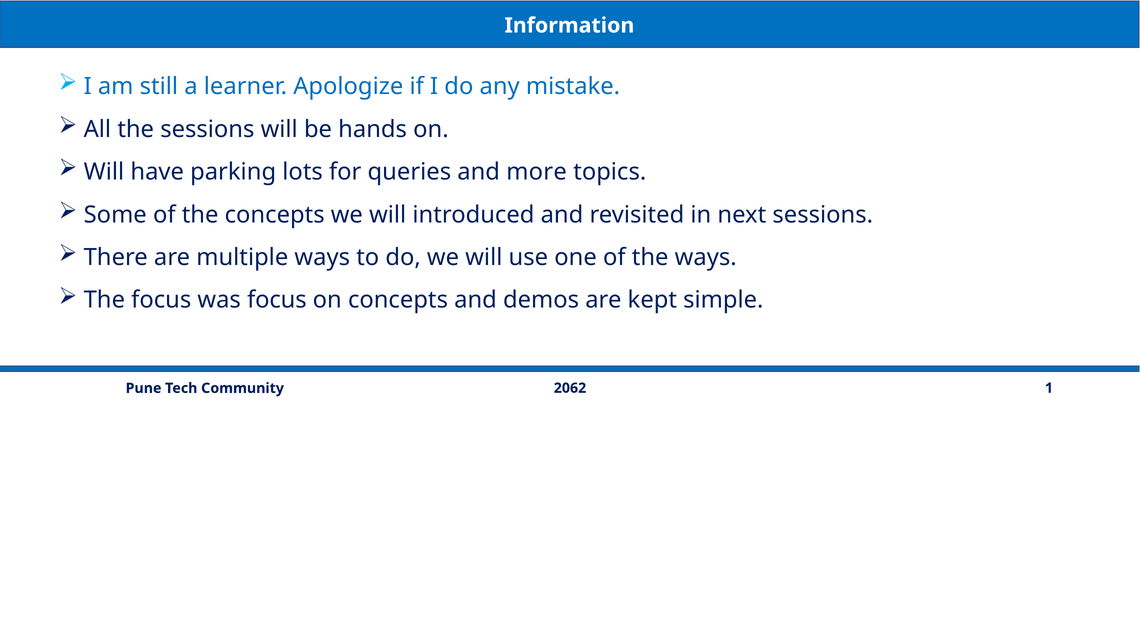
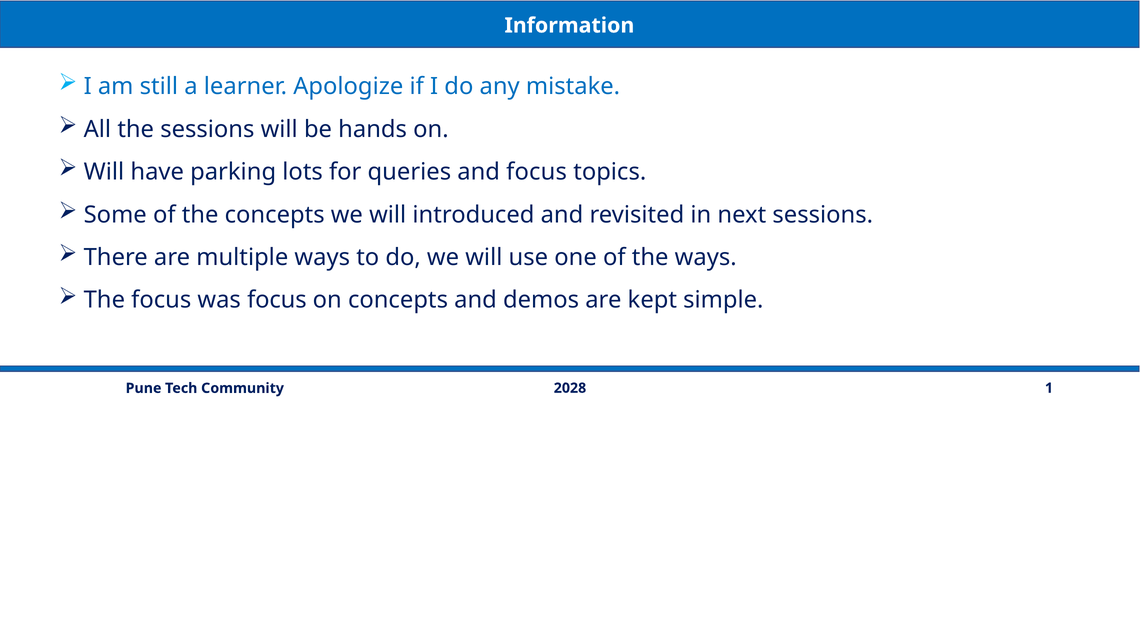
and more: more -> focus (537, 172)
2062: 2062 -> 2028 (570, 388)
